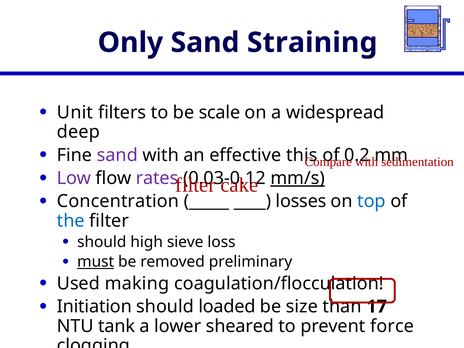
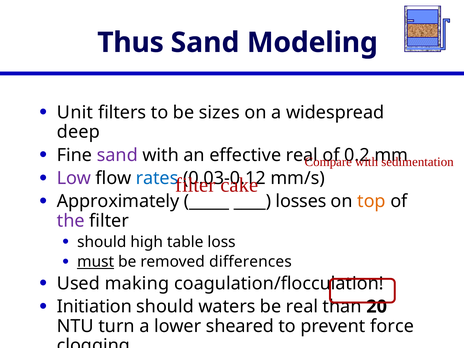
Only: Only -> Thus (131, 43)
Straining: Straining -> Modeling (312, 43)
scale: scale -> sizes (219, 112)
effective this: this -> real (302, 155)
rates colour: purple -> blue (157, 178)
mm/s underline: present -> none (298, 178)
Concentration: Concentration -> Approximately (118, 201)
top colour: blue -> orange (372, 201)
the colour: blue -> purple (71, 221)
sieve: sieve -> table (185, 242)
preliminary: preliminary -> differences (250, 262)
loaded: loaded -> waters (227, 307)
be size: size -> real (302, 307)
17: 17 -> 20 (377, 307)
tank: tank -> turn (117, 326)
